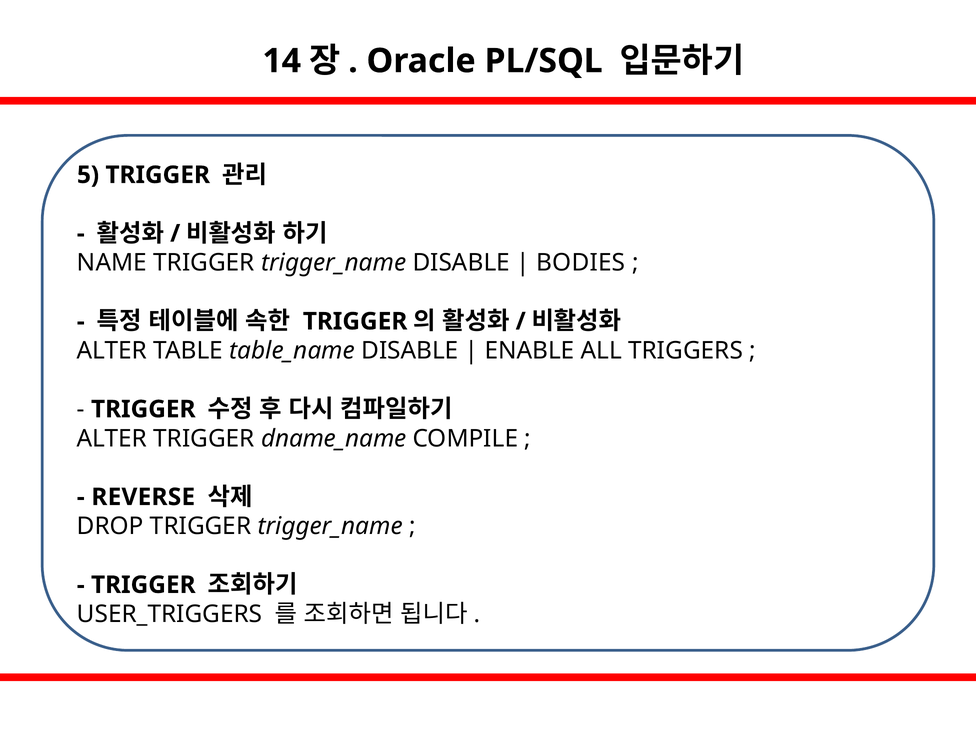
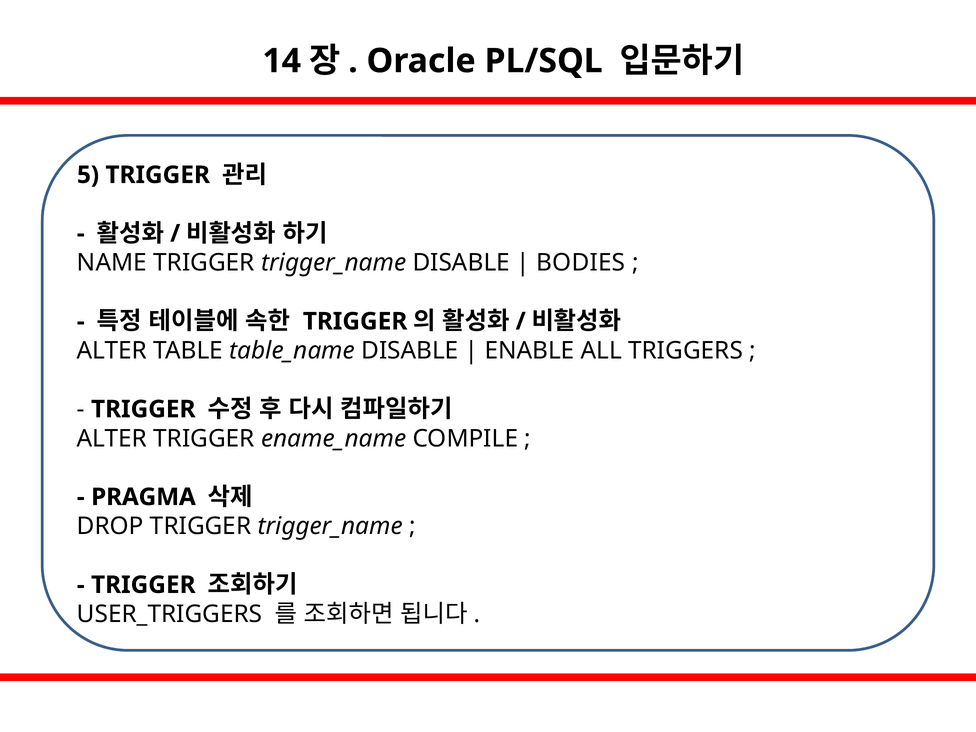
dname_name: dname_name -> ename_name (334, 438)
REVERSE: REVERSE -> PRAGMA (143, 497)
